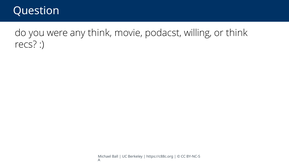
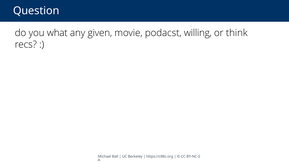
were: were -> what (57, 33)
any think: think -> given (100, 33)
